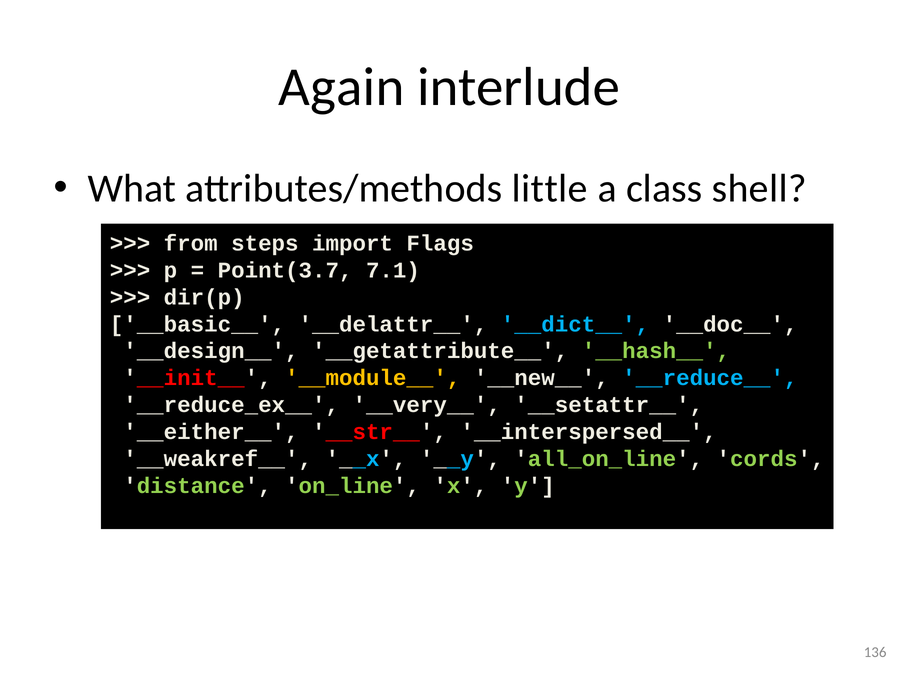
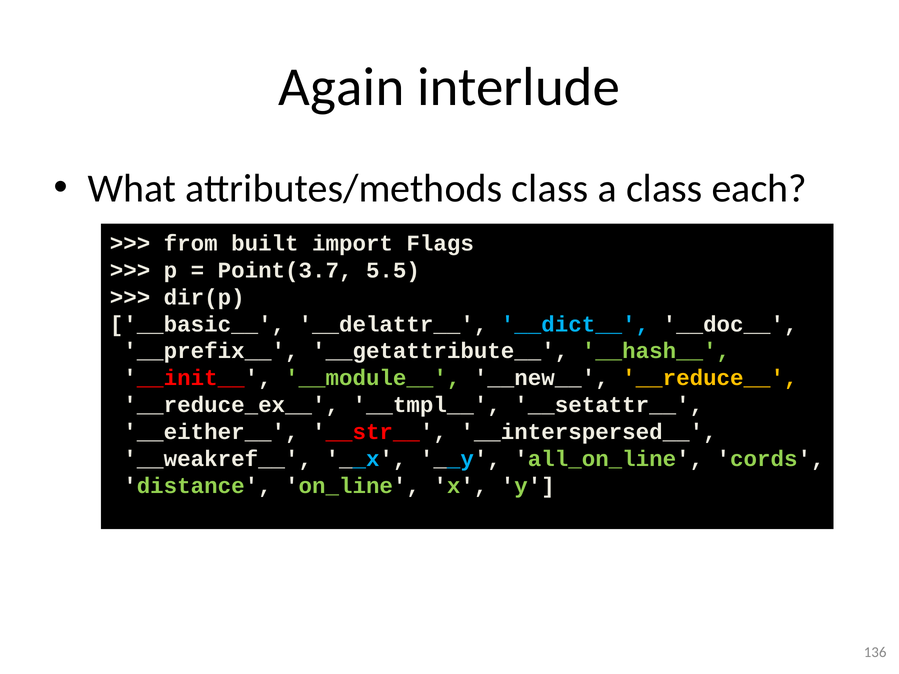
attributes/methods little: little -> class (550, 189)
shell: shell -> each (759, 189)
steps: steps -> built (265, 243)
7.1: 7.1 -> 5.5 (393, 270)
__design__: __design__ -> __prefix__ (211, 351)
__module__ colour: yellow -> light green (373, 378)
__reduce__ colour: light blue -> yellow (710, 378)
__very__: __very__ -> __tmpl__ (427, 405)
